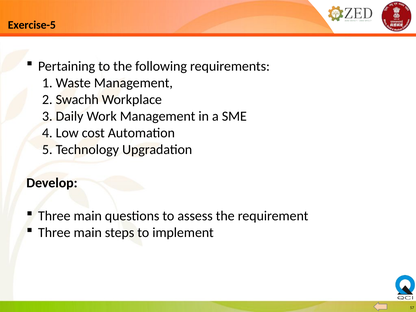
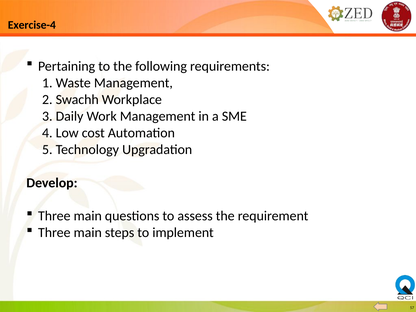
Exercise-5: Exercise-5 -> Exercise-4 (32, 25)
